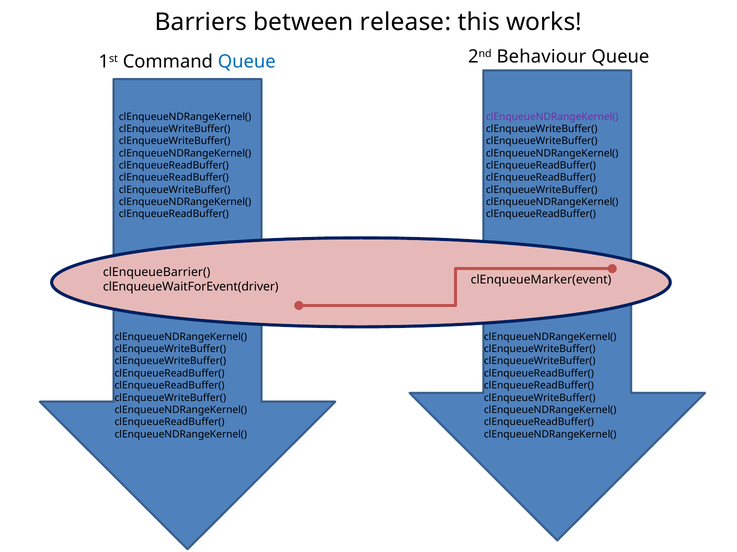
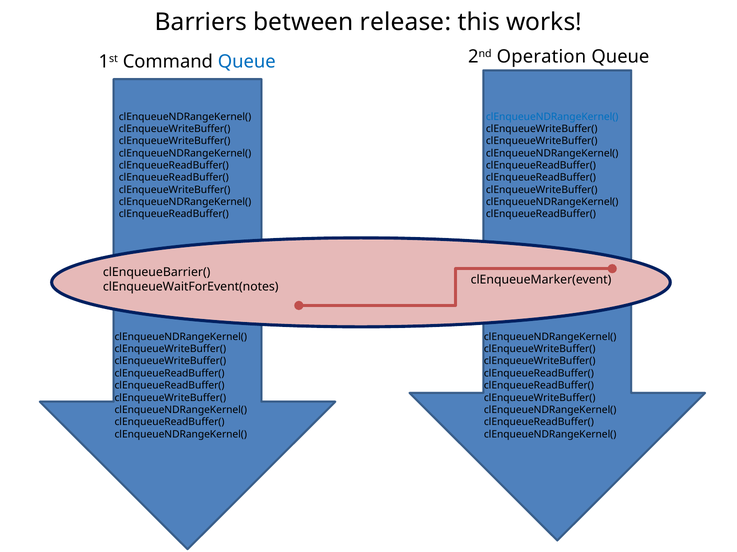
Behaviour: Behaviour -> Operation (541, 57)
clEnqueueNDRangeKernel( colour: purple -> blue (552, 117)
clEnqueueWaitForEvent(driver: clEnqueueWaitForEvent(driver -> clEnqueueWaitForEvent(notes (191, 287)
